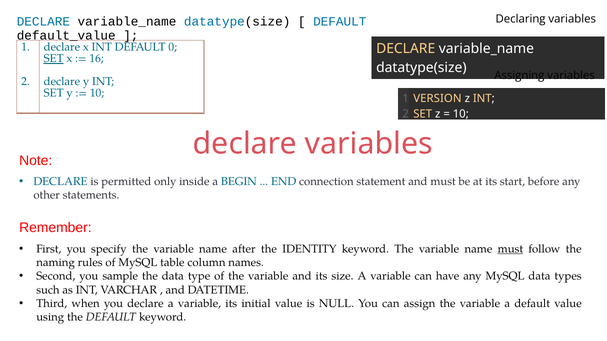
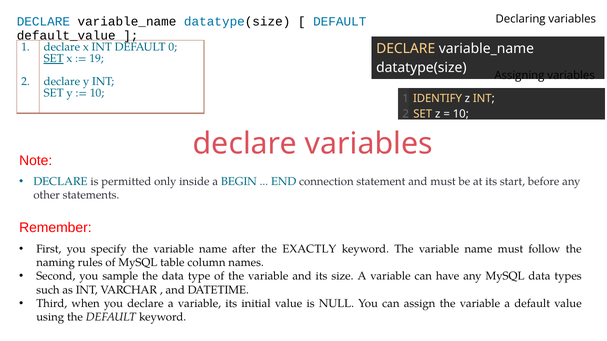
16: 16 -> 19 (97, 59)
VERSION: VERSION -> IDENTIFY (438, 99)
IDENTITY: IDENTITY -> EXACTLY (309, 249)
must underline: present -> none (510, 249)
